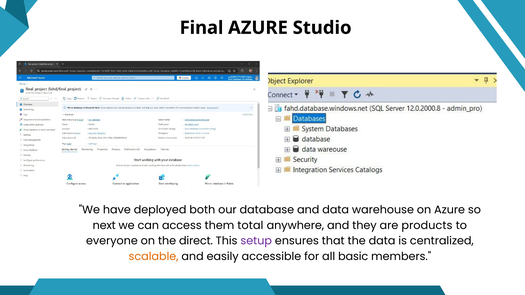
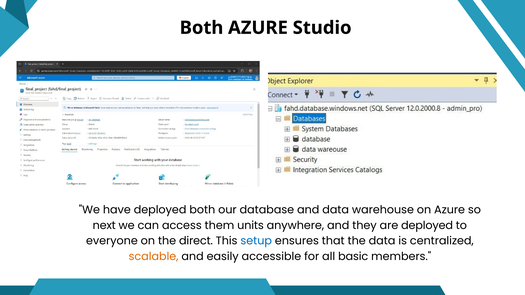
Final: Final -> Both (201, 28)
total: total -> units (251, 226)
are products: products -> deployed (427, 226)
setup colour: purple -> blue (256, 241)
